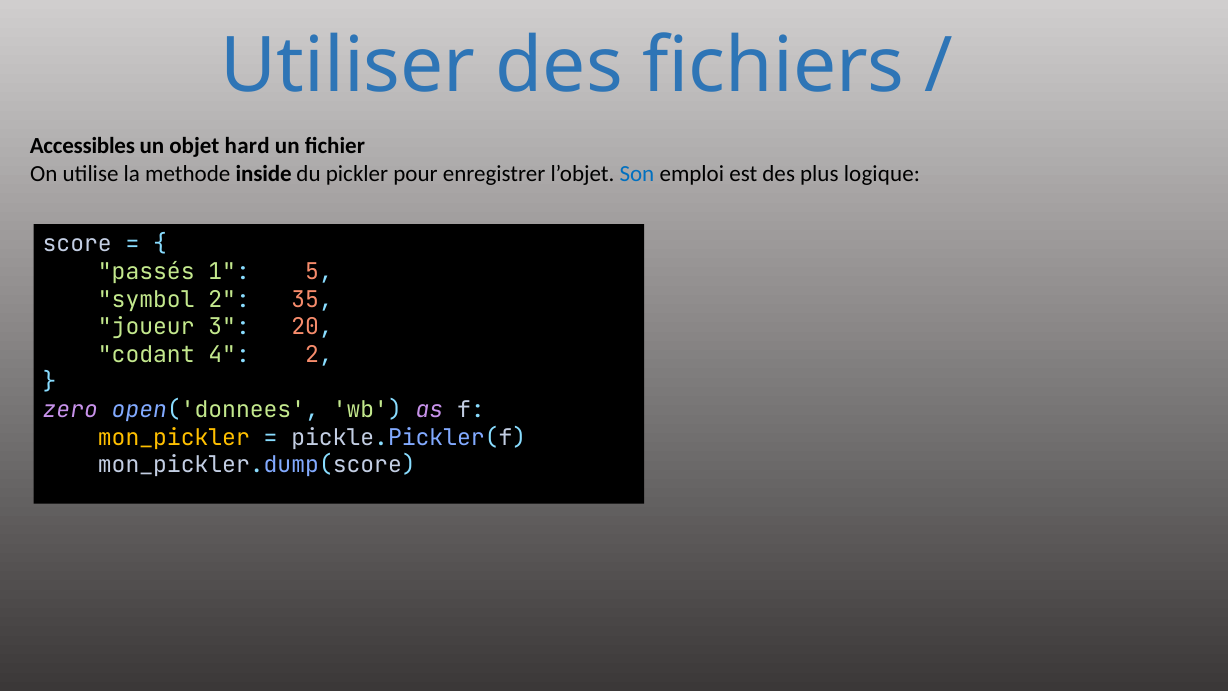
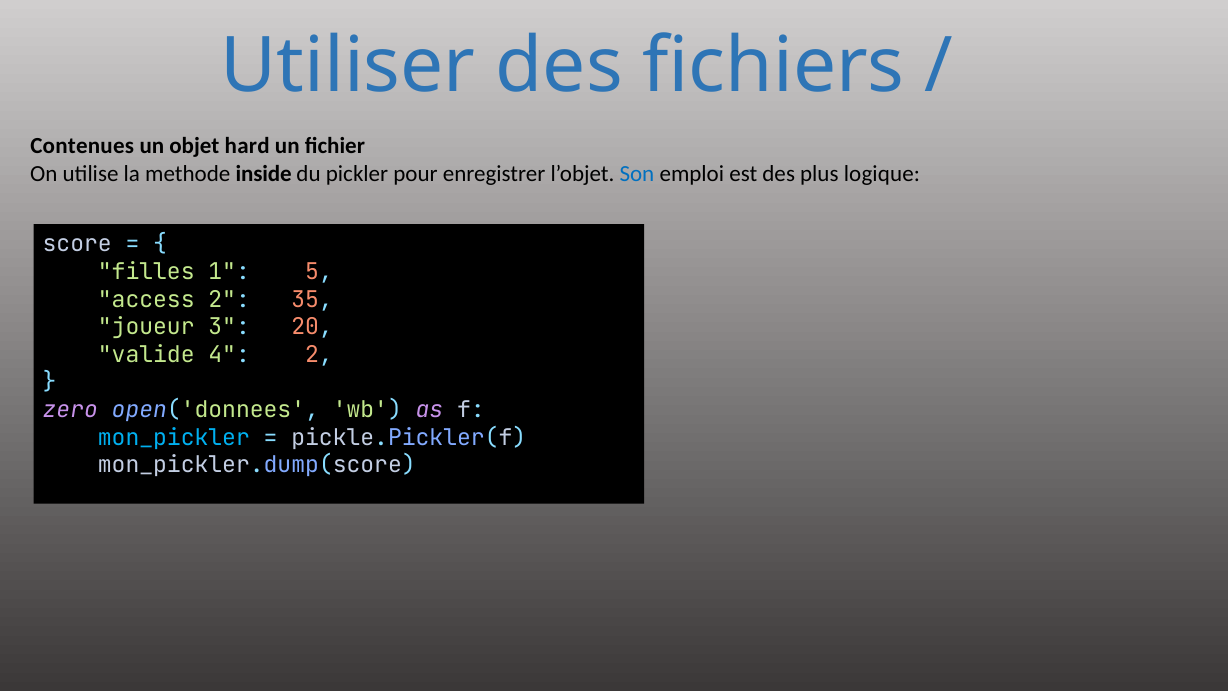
Accessibles: Accessibles -> Contenues (82, 146)
passés: passés -> filles (146, 272)
symbol: symbol -> access (146, 299)
codant: codant -> valide (146, 355)
mon_pickler colour: yellow -> light blue (174, 437)
